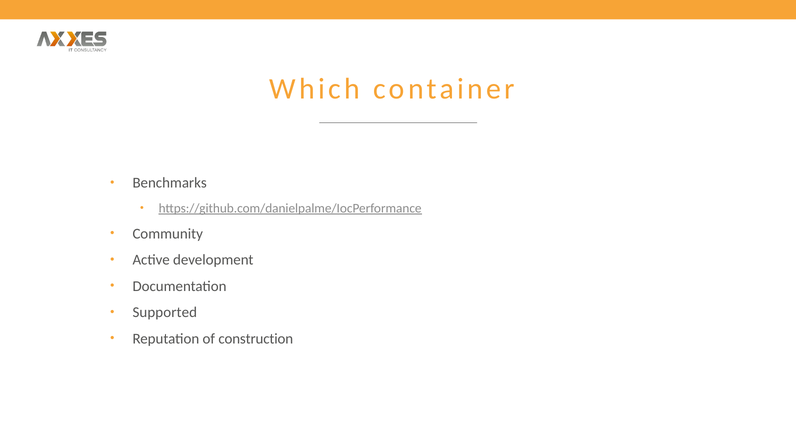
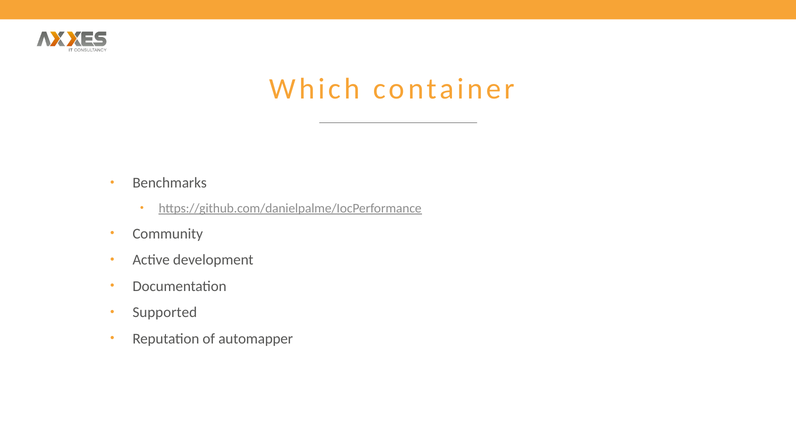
construction: construction -> automapper (256, 339)
